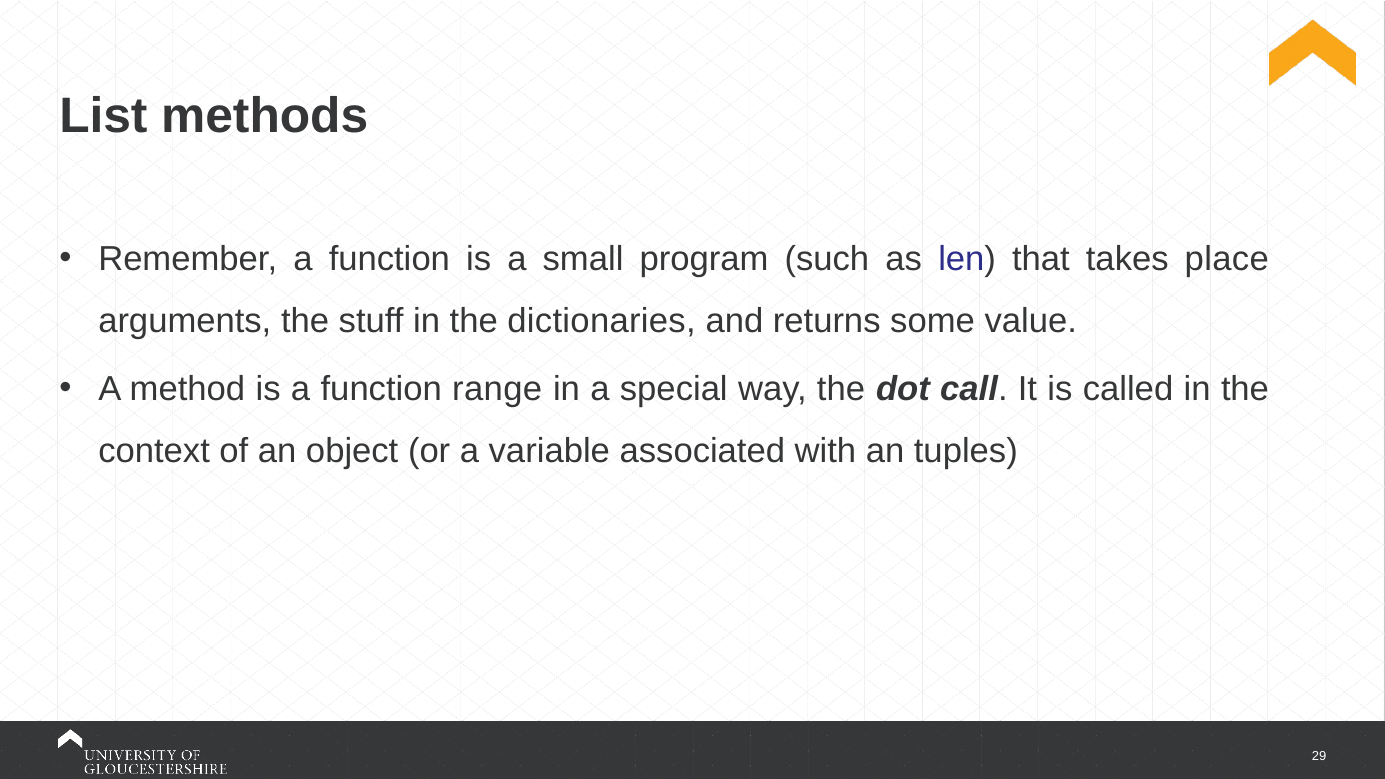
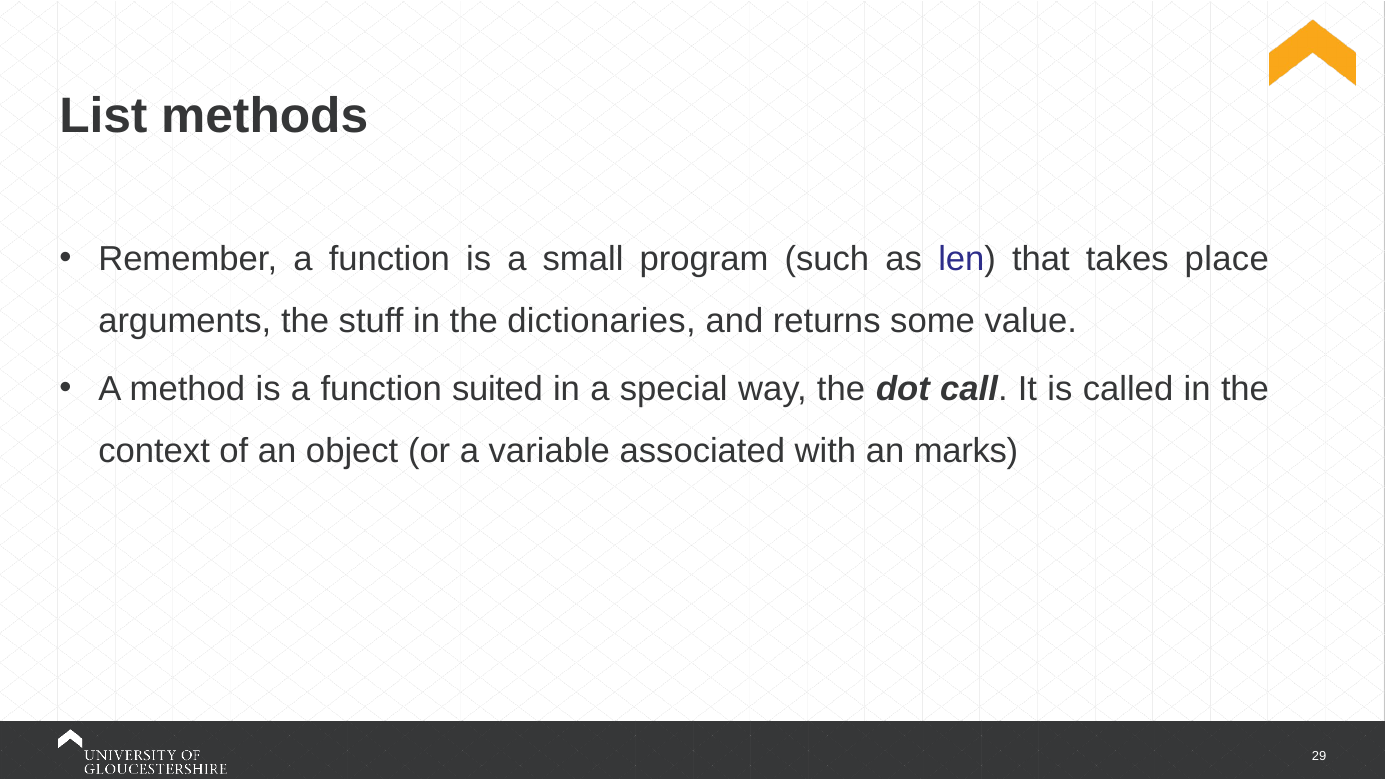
range: range -> suited (498, 389)
tuples: tuples -> marks (966, 451)
